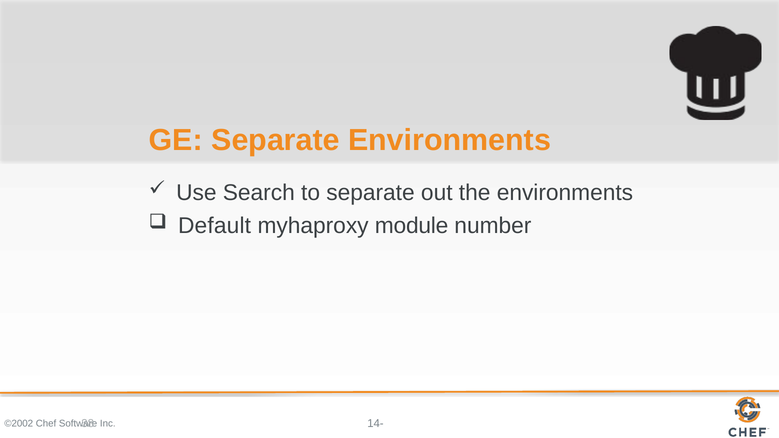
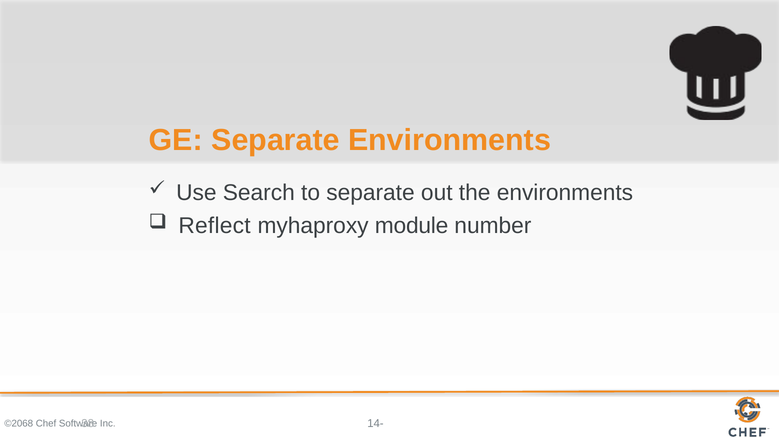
Default: Default -> Reflect (215, 226)
©2002: ©2002 -> ©2068 (19, 424)
